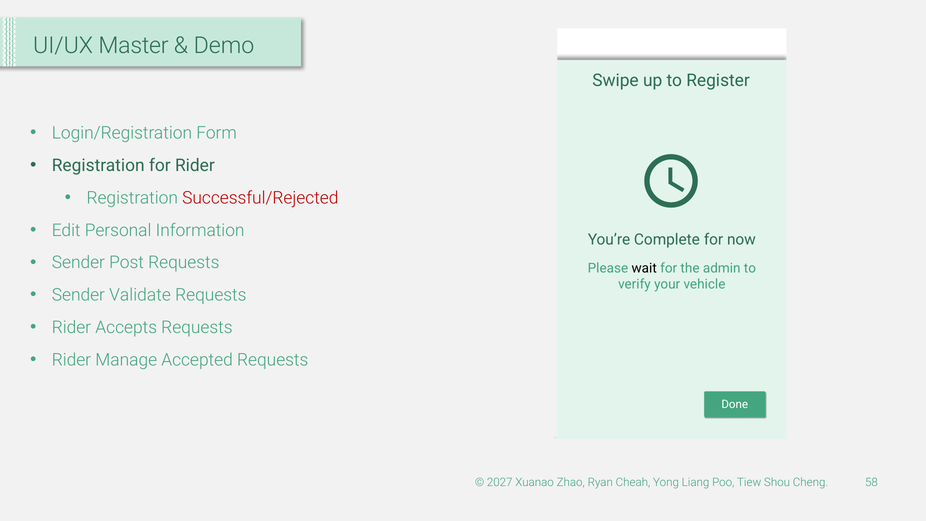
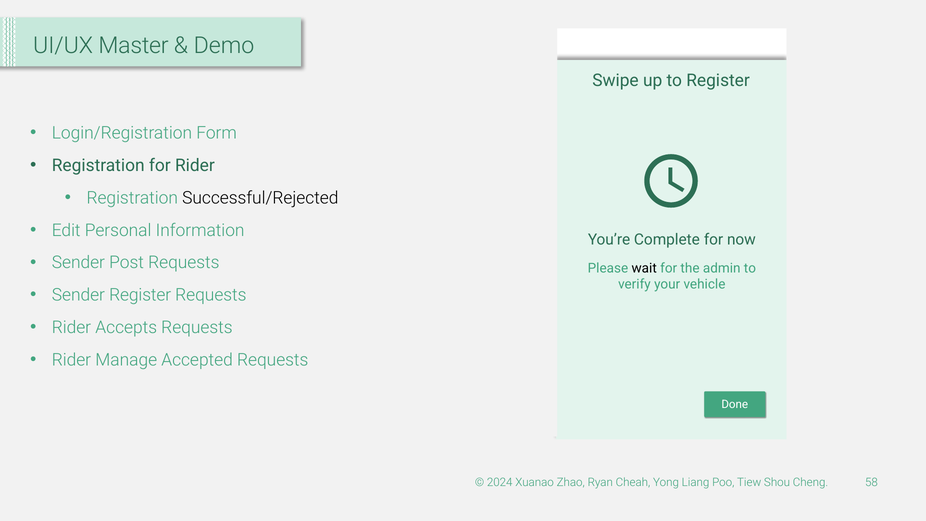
Successful/Rejected colour: red -> black (260, 198)
Sender Validate: Validate -> Register (140, 295)
2027: 2027 -> 2024 (500, 482)
